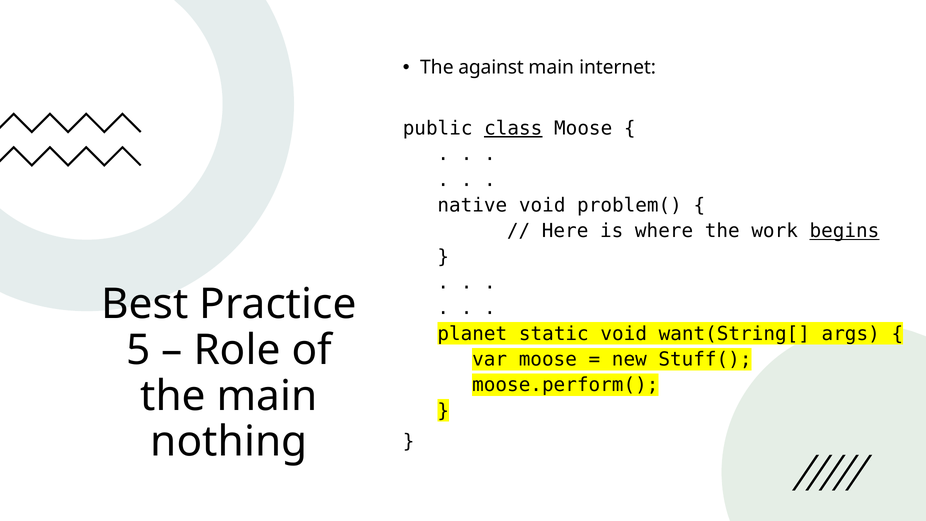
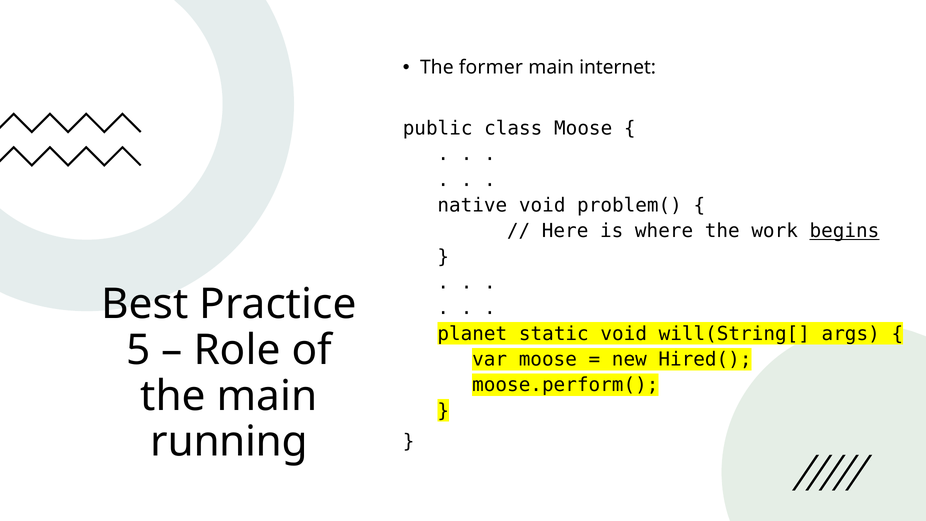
against: against -> former (491, 67)
class underline: present -> none (513, 128)
want(String[: want(String[ -> will(String[ (734, 334)
Stuff(: Stuff( -> Hired( (705, 359)
nothing: nothing -> running (229, 442)
